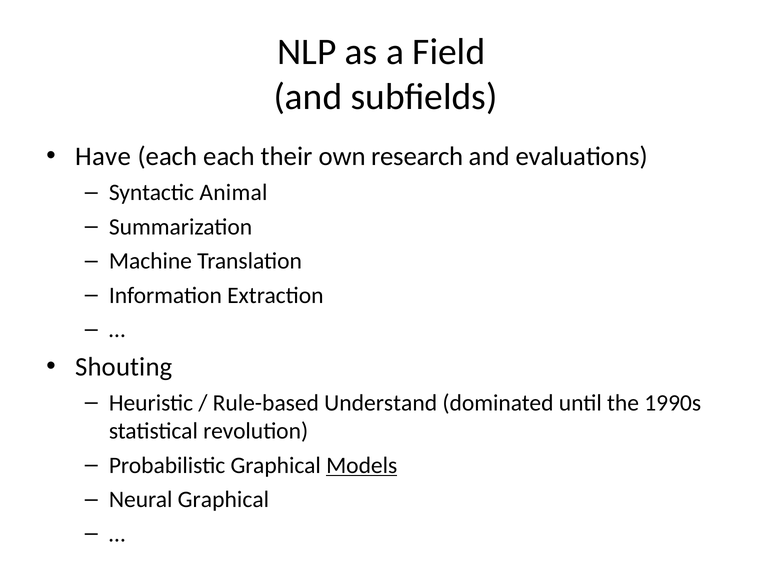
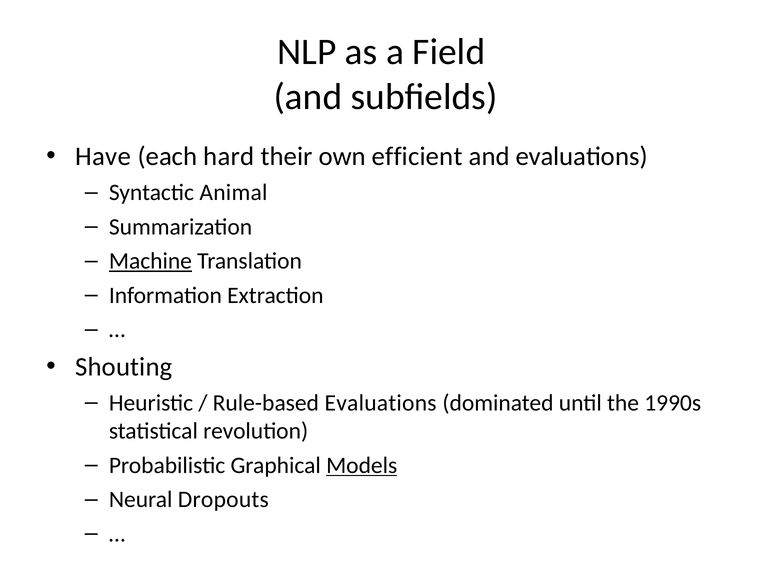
each each: each -> hard (229, 157)
research: research -> efficient (417, 157)
Machine underline: none -> present (150, 261)
Rule-based Understand: Understand -> Evaluations (381, 403)
Neural Graphical: Graphical -> Dropouts (223, 500)
